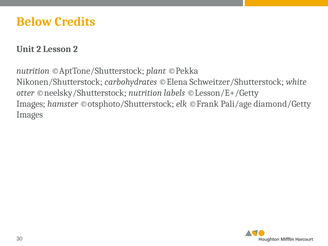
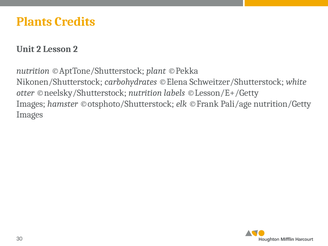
Below: Below -> Plants (34, 22)
diamond/Getty: diamond/Getty -> nutrition/Getty (282, 104)
